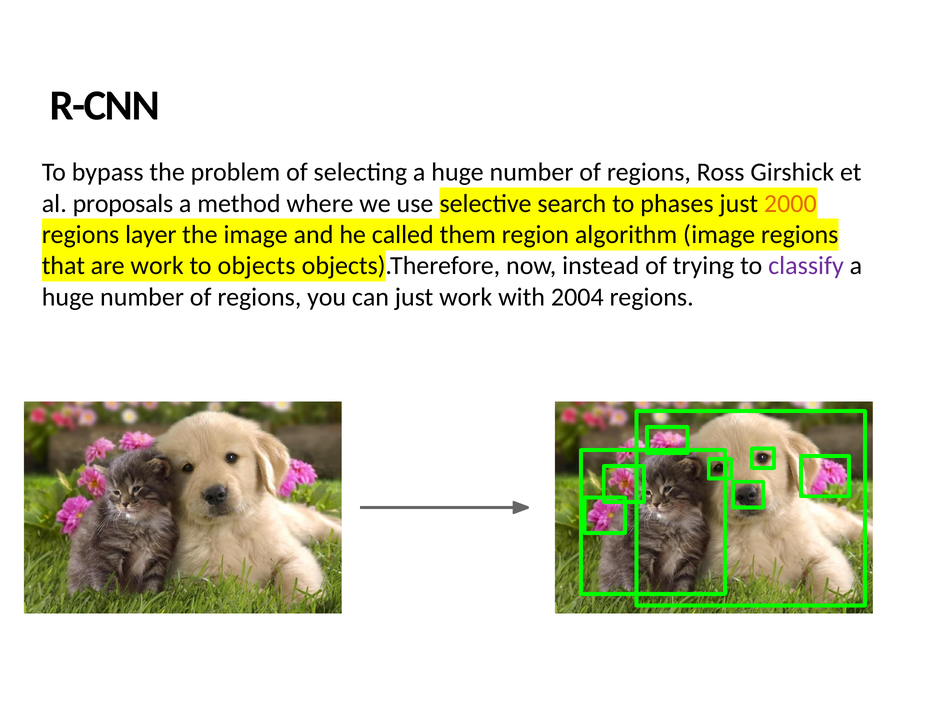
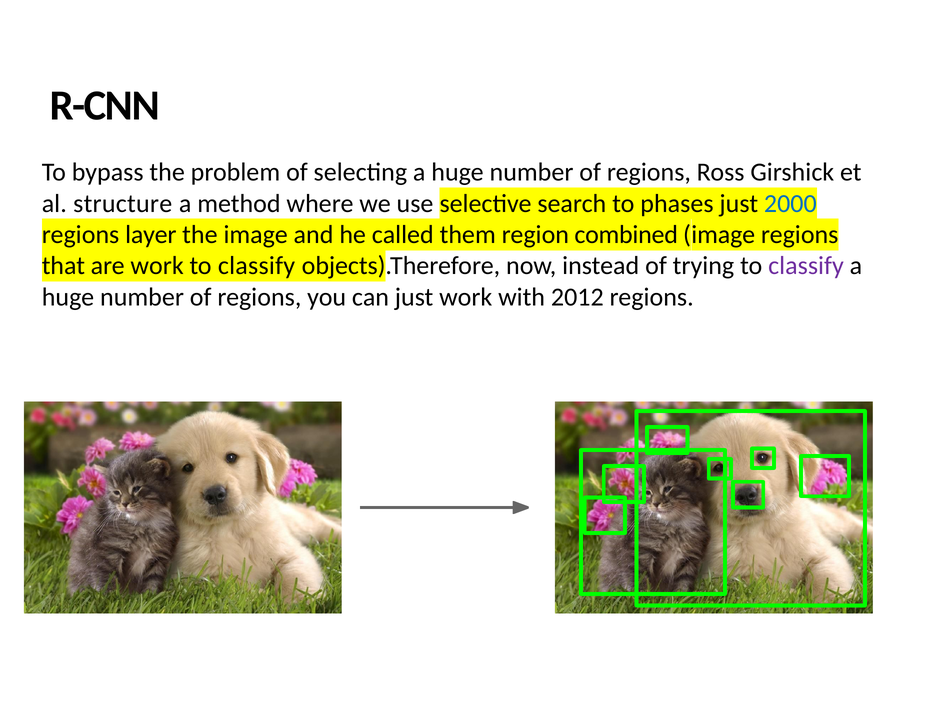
proposals: proposals -> structure (123, 203)
2000 colour: orange -> blue (790, 203)
algorithm: algorithm -> combined (626, 235)
objects: objects -> classify (257, 266)
2004: 2004 -> 2012 (577, 297)
